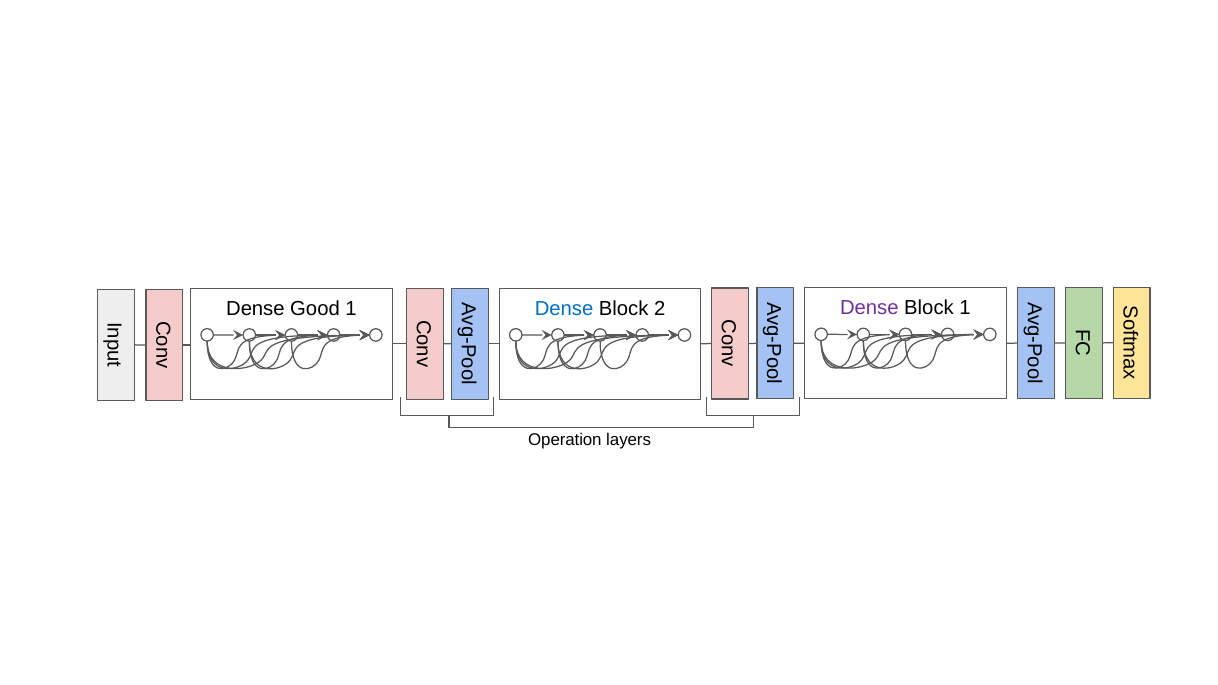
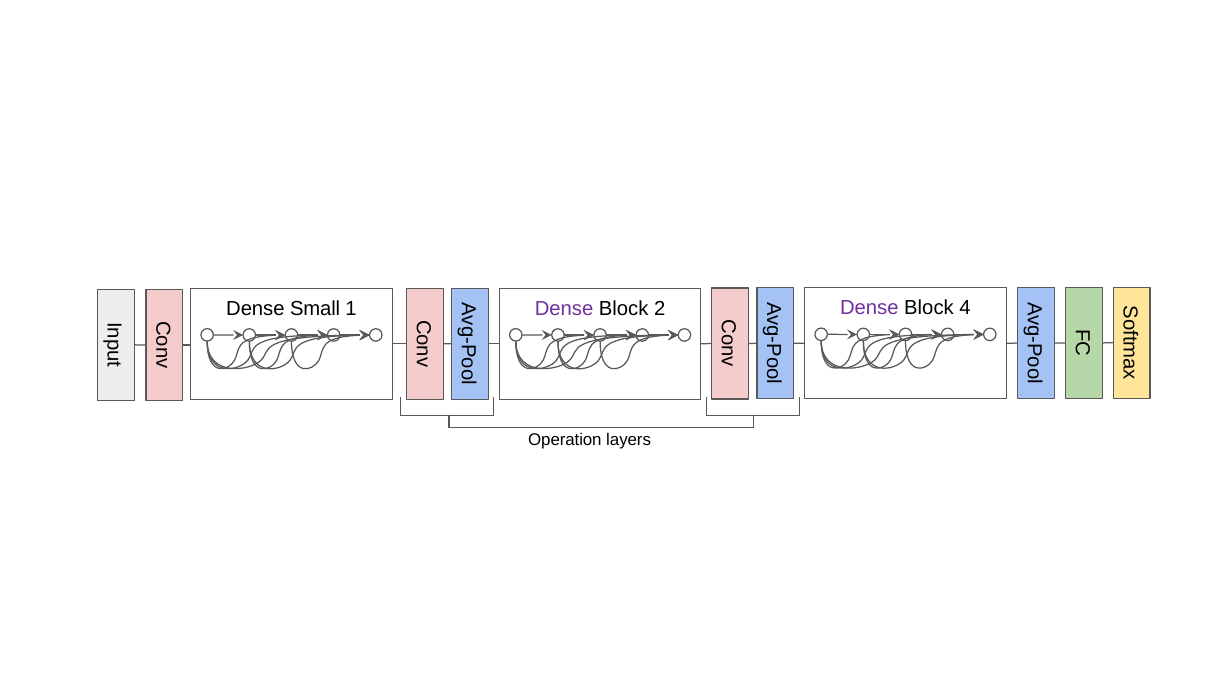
Good: Good -> Small (315, 309)
Dense colour: blue -> purple (564, 309)
Block 1: 1 -> 4 (965, 308)
